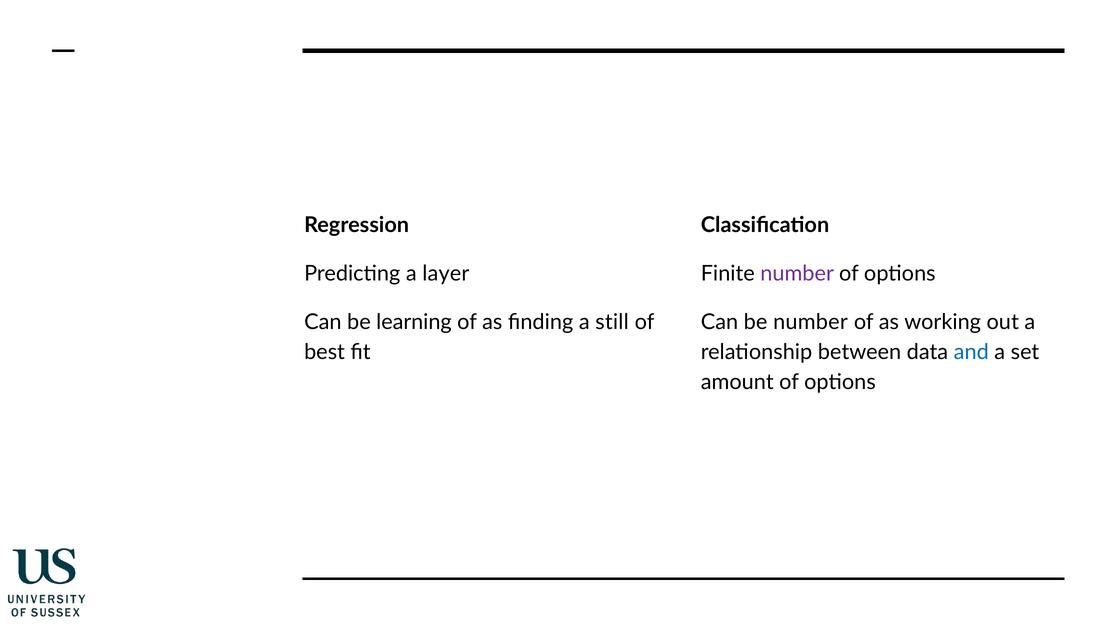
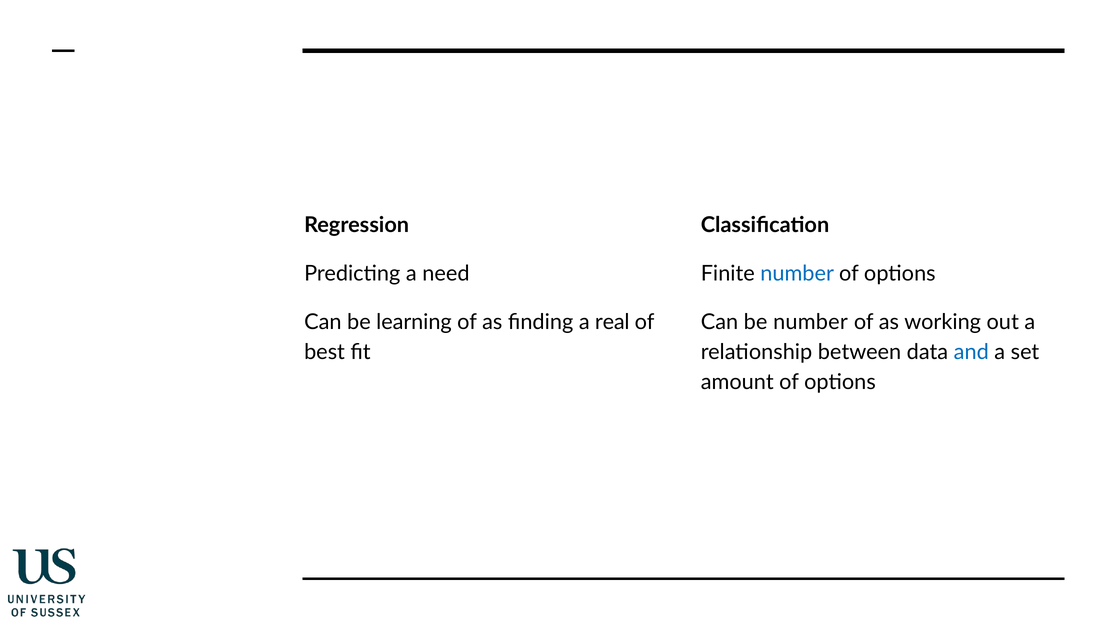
layer: layer -> need (446, 273)
number colour: purple -> blue (797, 273)
still: still -> real (612, 322)
